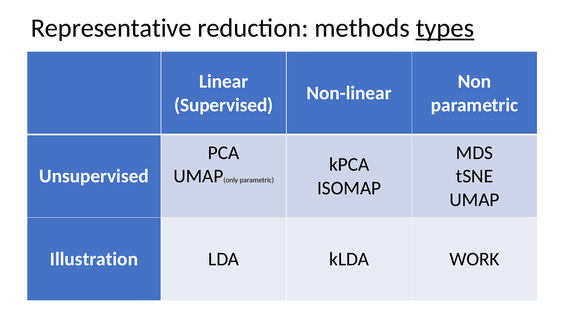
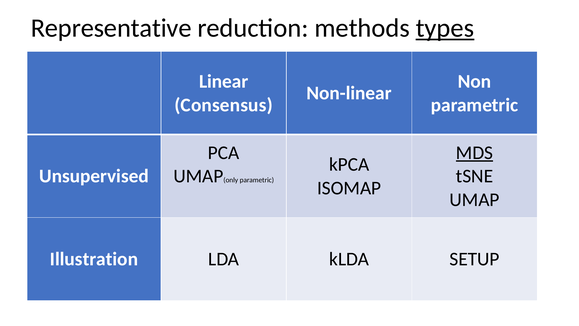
Supervised: Supervised -> Consensus (224, 105)
MDS underline: none -> present (475, 152)
WORK: WORK -> SETUP (475, 259)
